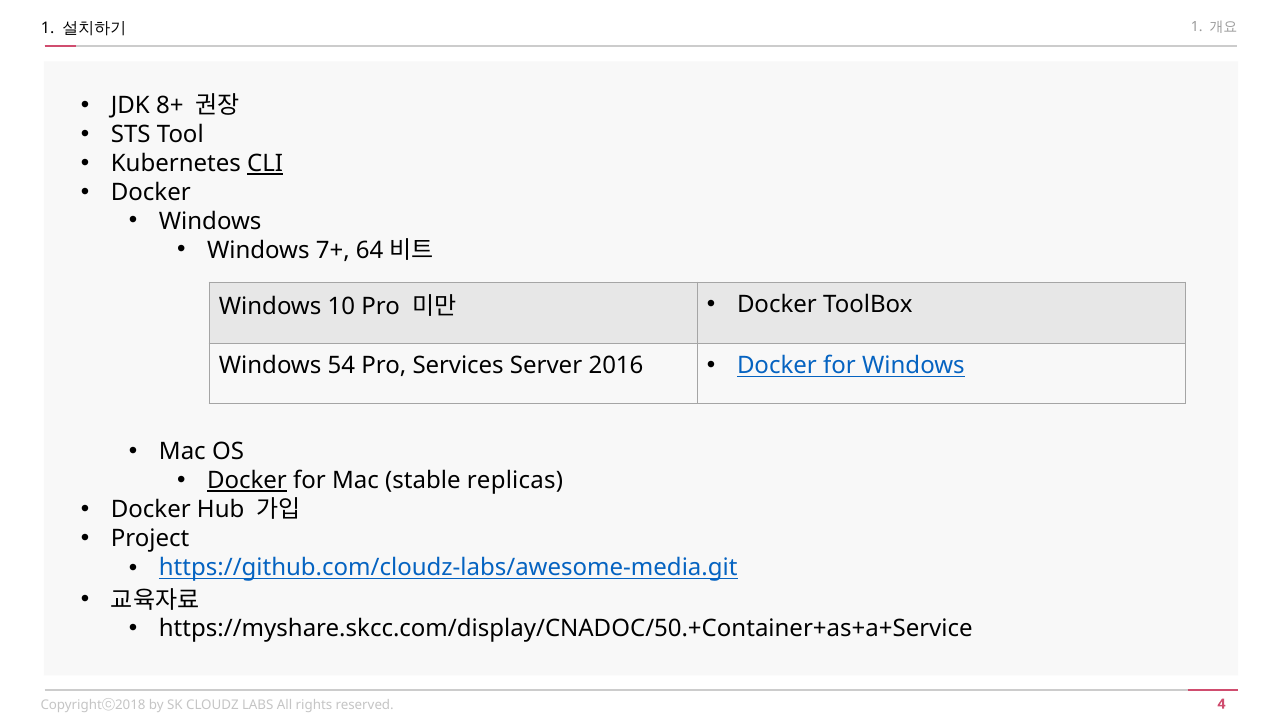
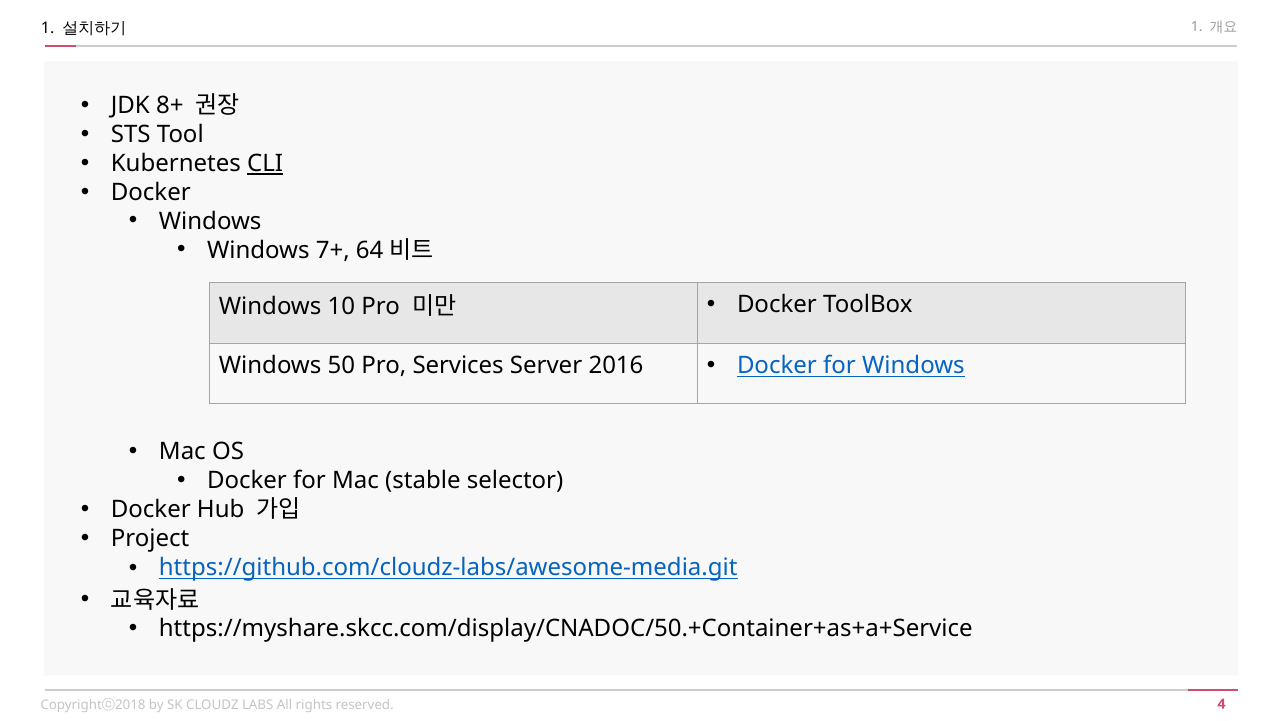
54: 54 -> 50 (341, 366)
Docker underline: present -> none (247, 481)
replicas: replicas -> selector (515, 481)
